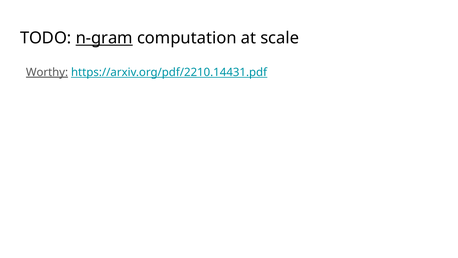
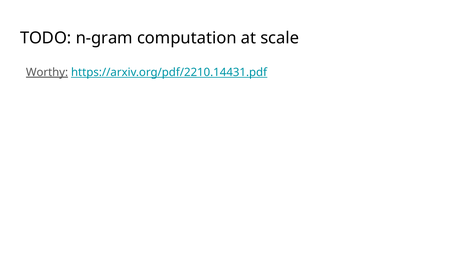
n-gram underline: present -> none (104, 38)
